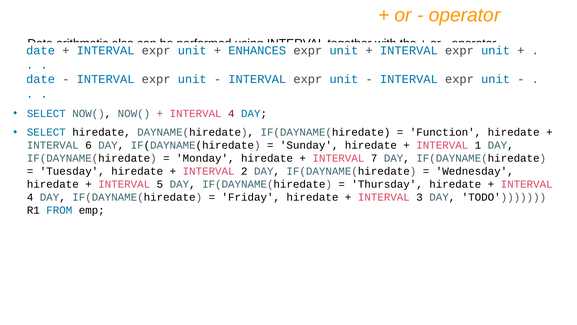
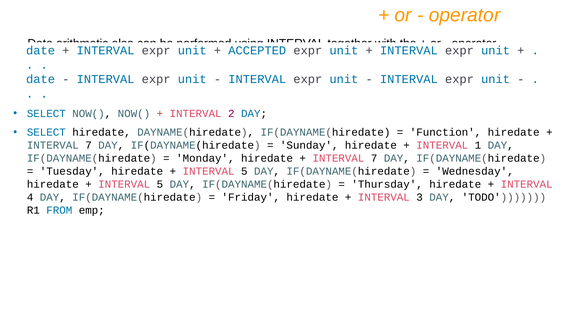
ENHANCES: ENHANCES -> ACCEPTED (257, 50)
4: 4 -> 2 (231, 113)
6: 6 -> 7 (89, 145)
2: 2 -> 5 (244, 171)
